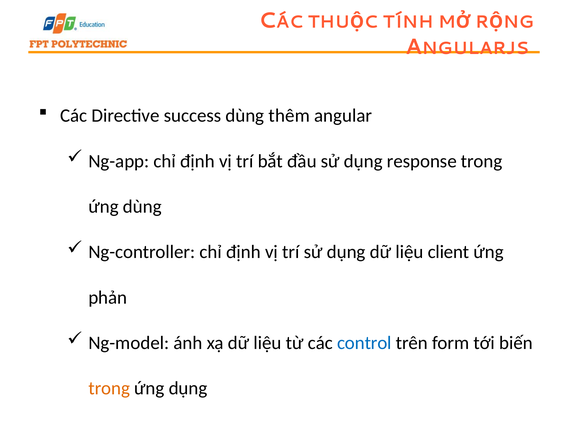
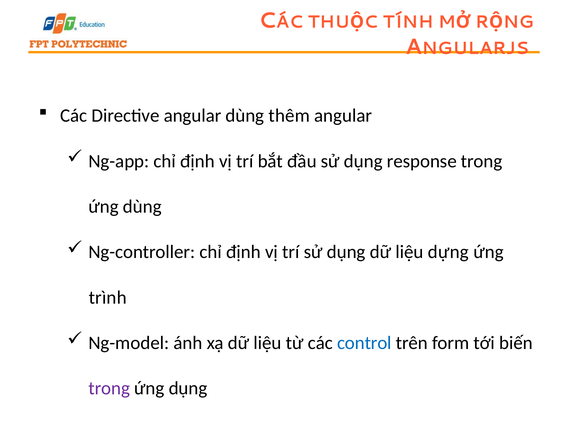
Directive success: success -> angular (193, 116)
client: client -> dựng (448, 252)
phản: phản -> trình (108, 297)
trong colour: orange -> purple (109, 388)
